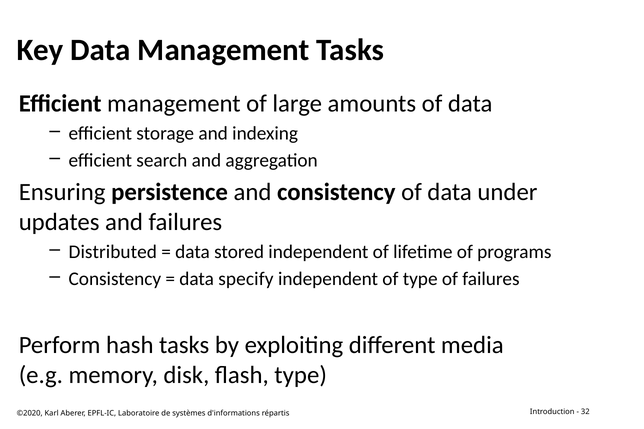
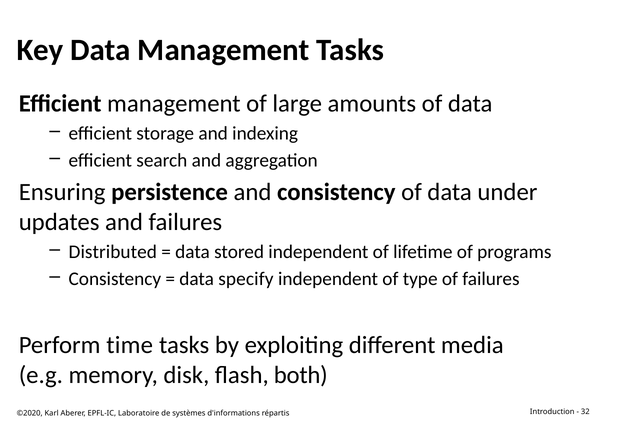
hash: hash -> time (130, 346)
flash type: type -> both (301, 375)
